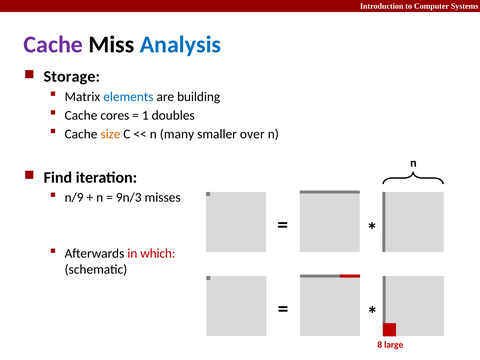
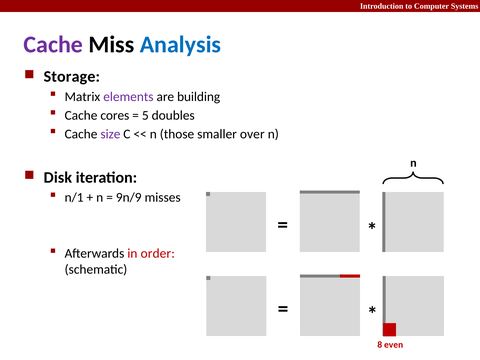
elements colour: blue -> purple (128, 97)
1: 1 -> 5 (145, 115)
size colour: orange -> purple (110, 134)
many: many -> those (177, 134)
Find: Find -> Disk (58, 177)
n/9: n/9 -> n/1 (74, 197)
9n/3: 9n/3 -> 9n/9 (129, 197)
which: which -> order (158, 254)
large: large -> even (394, 345)
